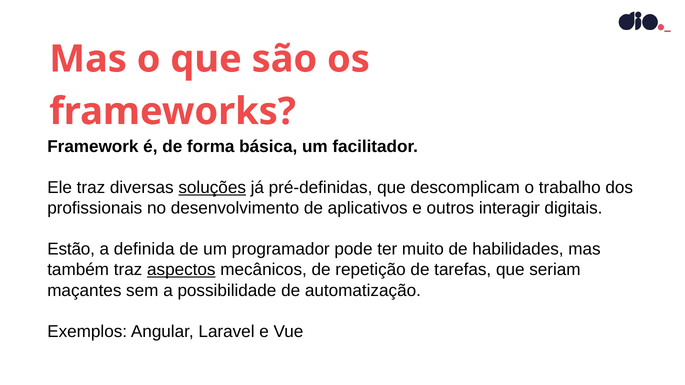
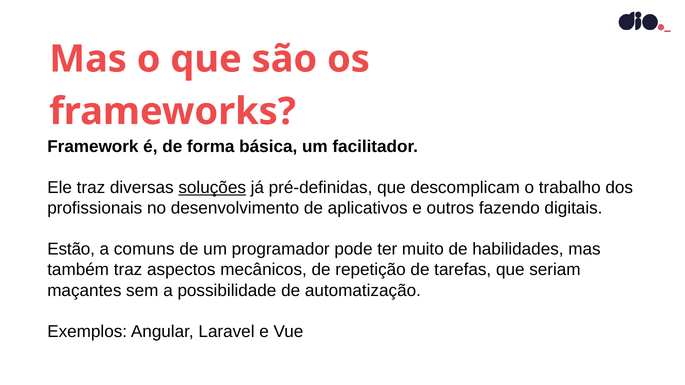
interagir: interagir -> fazendo (509, 208)
definida: definida -> comuns (144, 250)
aspectos underline: present -> none (181, 270)
